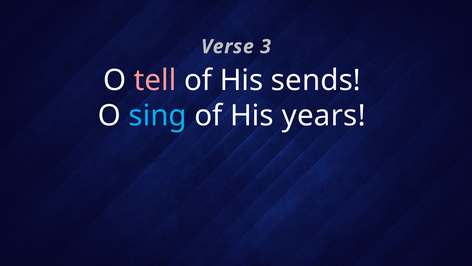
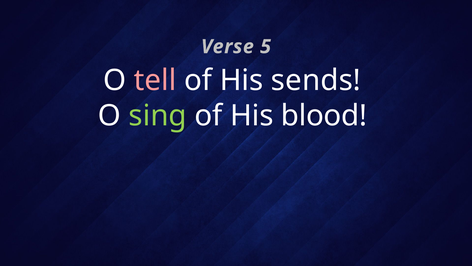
3: 3 -> 5 (266, 47)
sing colour: light blue -> light green (158, 116)
years: years -> blood (324, 116)
